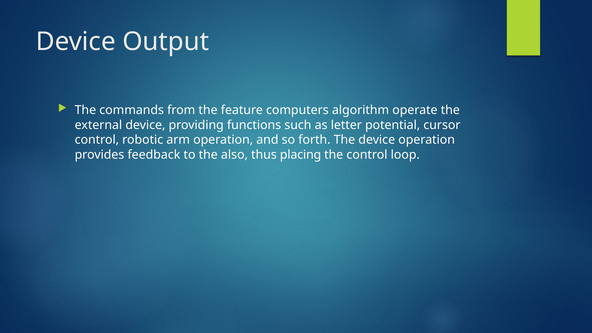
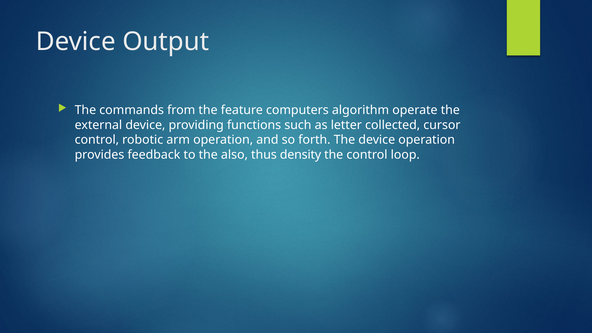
potential: potential -> collected (393, 125)
placing: placing -> density (301, 155)
